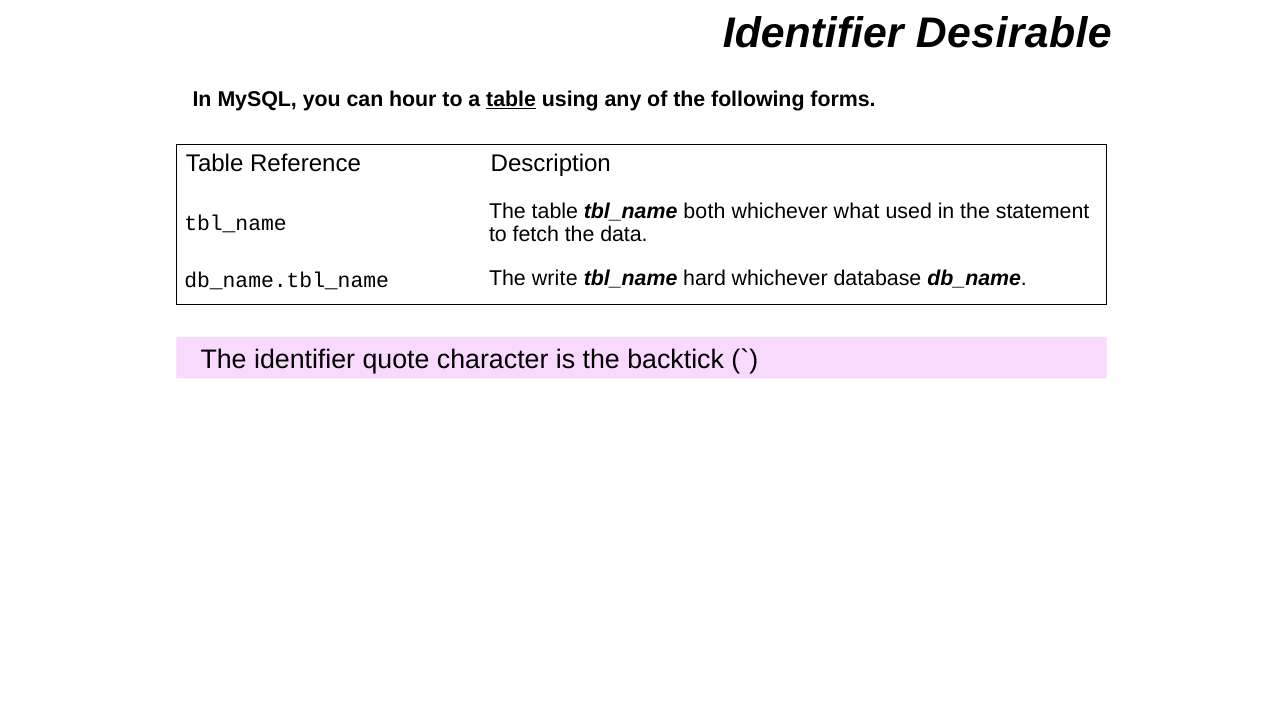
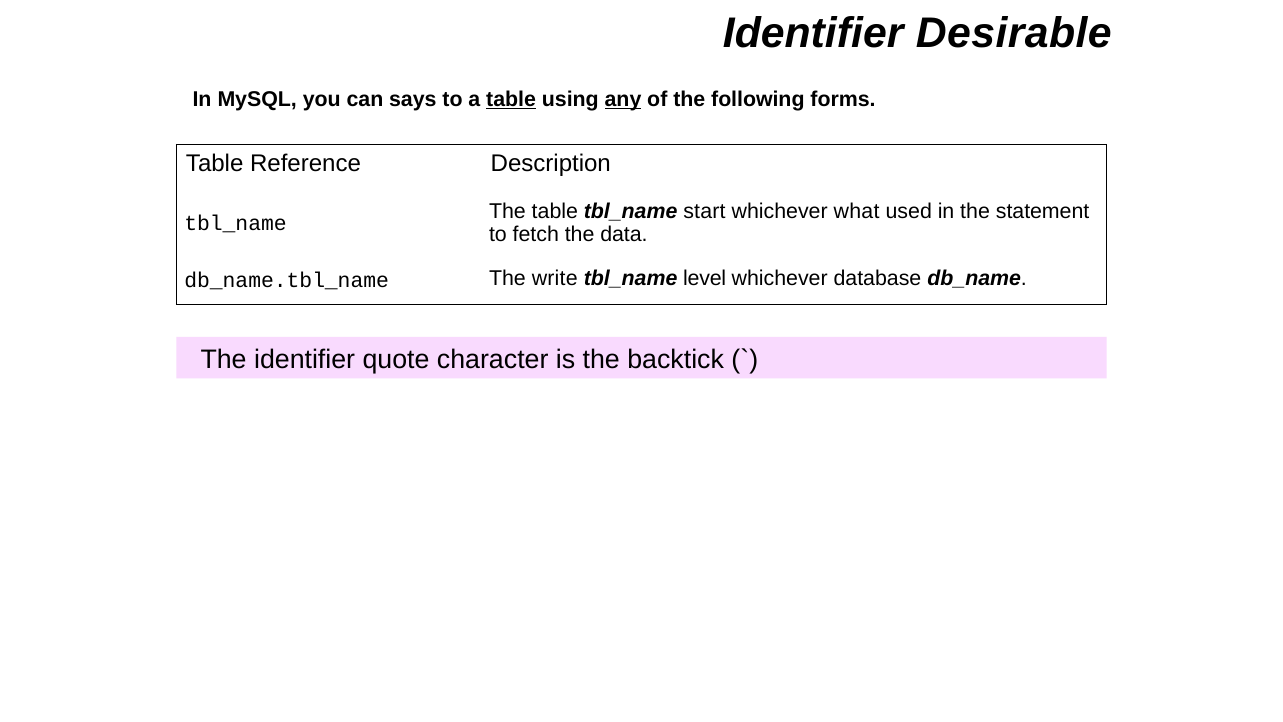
hour: hour -> says (413, 99)
any underline: none -> present (623, 99)
both: both -> start (704, 211)
hard: hard -> level (705, 278)
